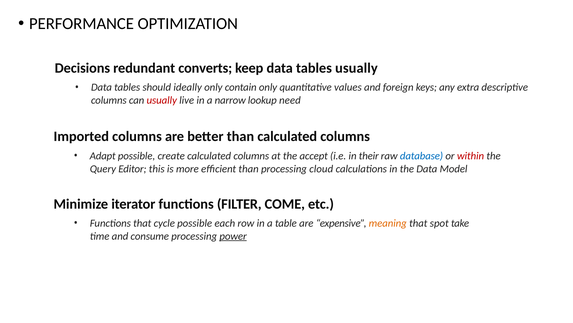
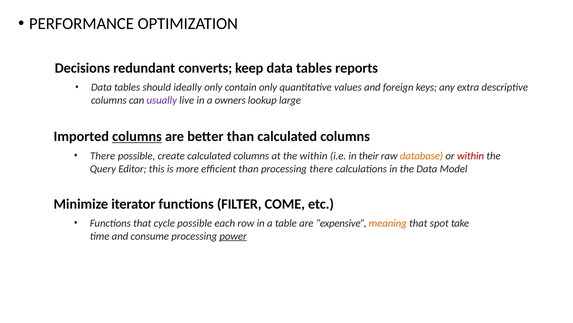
tables usually: usually -> reports (357, 68)
usually colour: red -> purple (162, 100)
narrow: narrow -> owners (230, 100)
need: need -> large (290, 100)
columns underline: none -> present (137, 136)
Adapt: Adapt -> There (103, 156)
the accept: accept -> within (314, 156)
database colour: blue -> orange (422, 156)
processing cloud: cloud -> there (321, 168)
